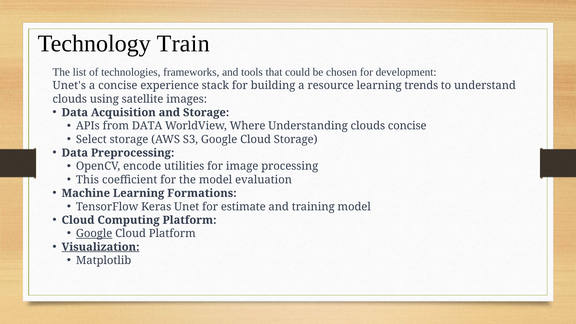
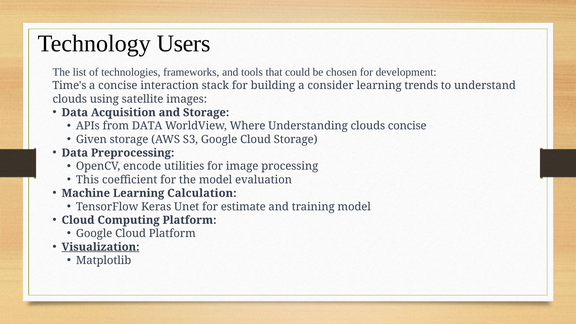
Train: Train -> Users (184, 44)
Unet's: Unet's -> Time's (69, 86)
experience: experience -> interaction (170, 86)
resource: resource -> consider (331, 86)
Select: Select -> Given (91, 139)
Formations: Formations -> Calculation (202, 193)
Google underline: present -> none (94, 234)
